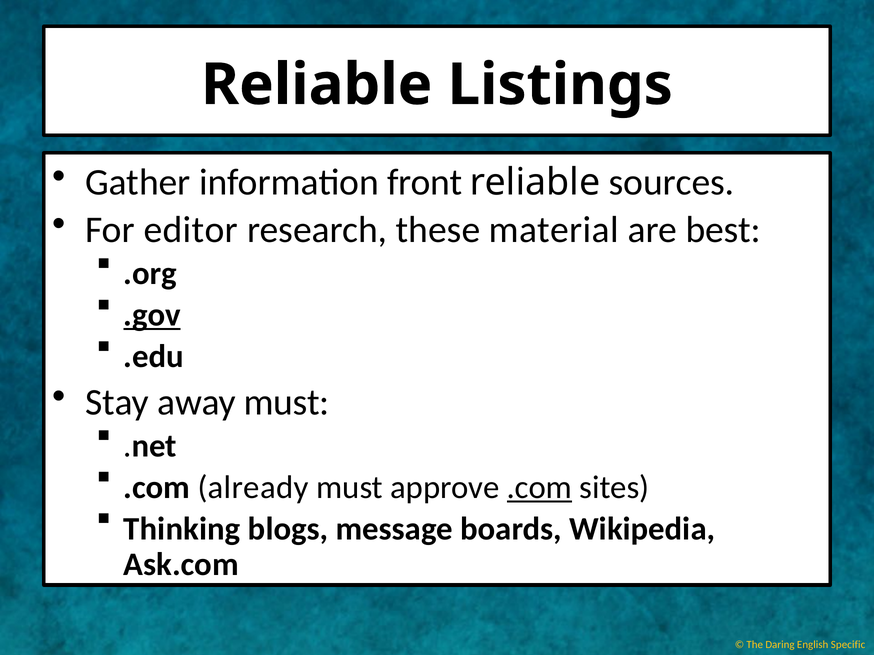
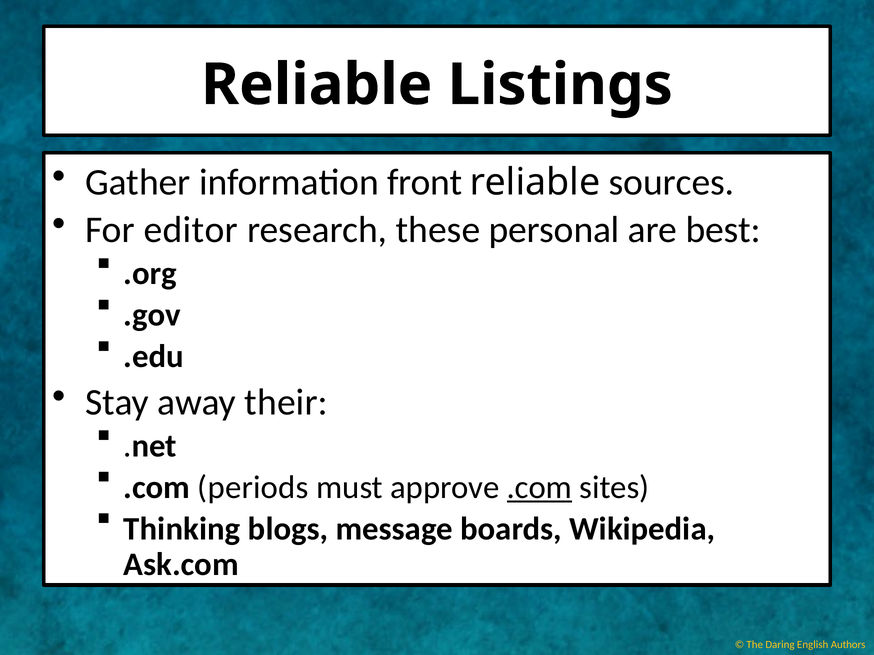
material: material -> personal (554, 230)
.gov underline: present -> none (152, 315)
away must: must -> their (286, 403)
already: already -> periods (253, 488)
Specific: Specific -> Authors (848, 645)
